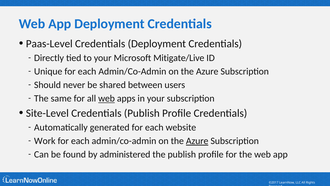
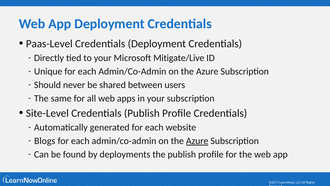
web underline: present -> none (107, 98)
Work: Work -> Blogs (45, 141)
administered: administered -> deployments (125, 154)
